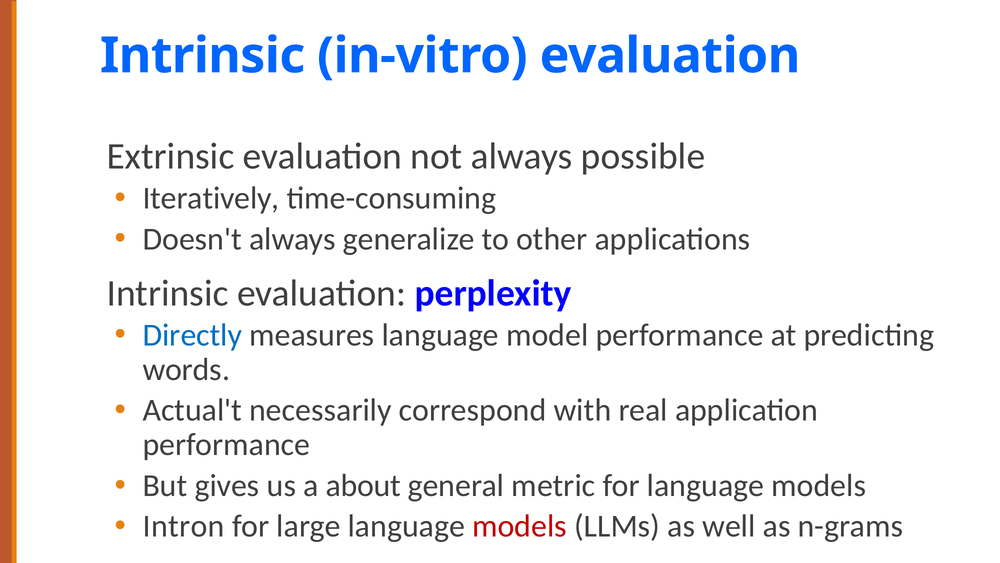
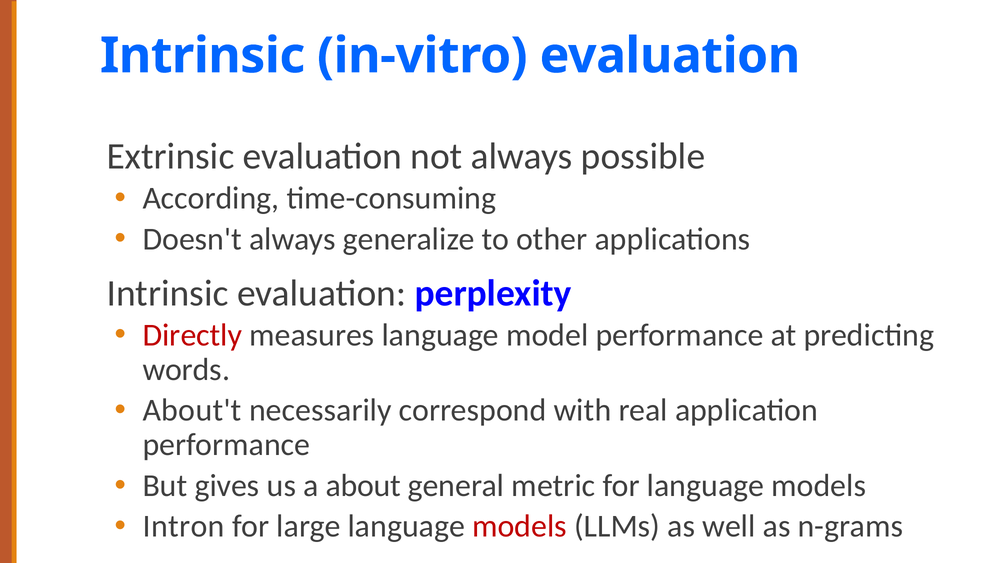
Iteratively: Iteratively -> According (211, 198)
Directly colour: blue -> red (192, 335)
Actual't: Actual't -> About't (192, 410)
